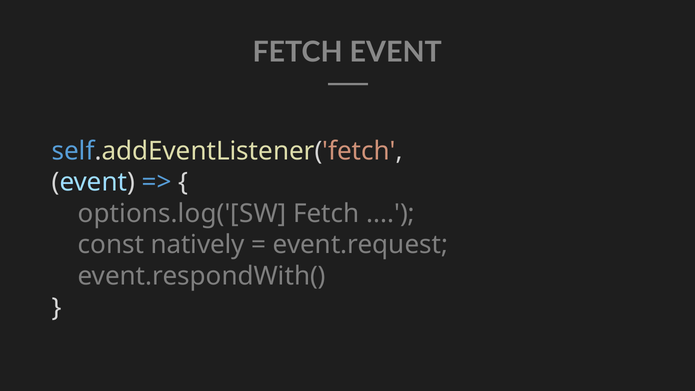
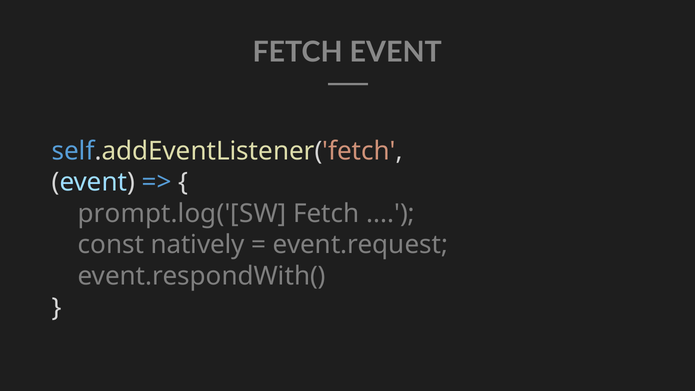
options.log('[SW: options.log('[SW -> prompt.log('[SW (182, 214)
